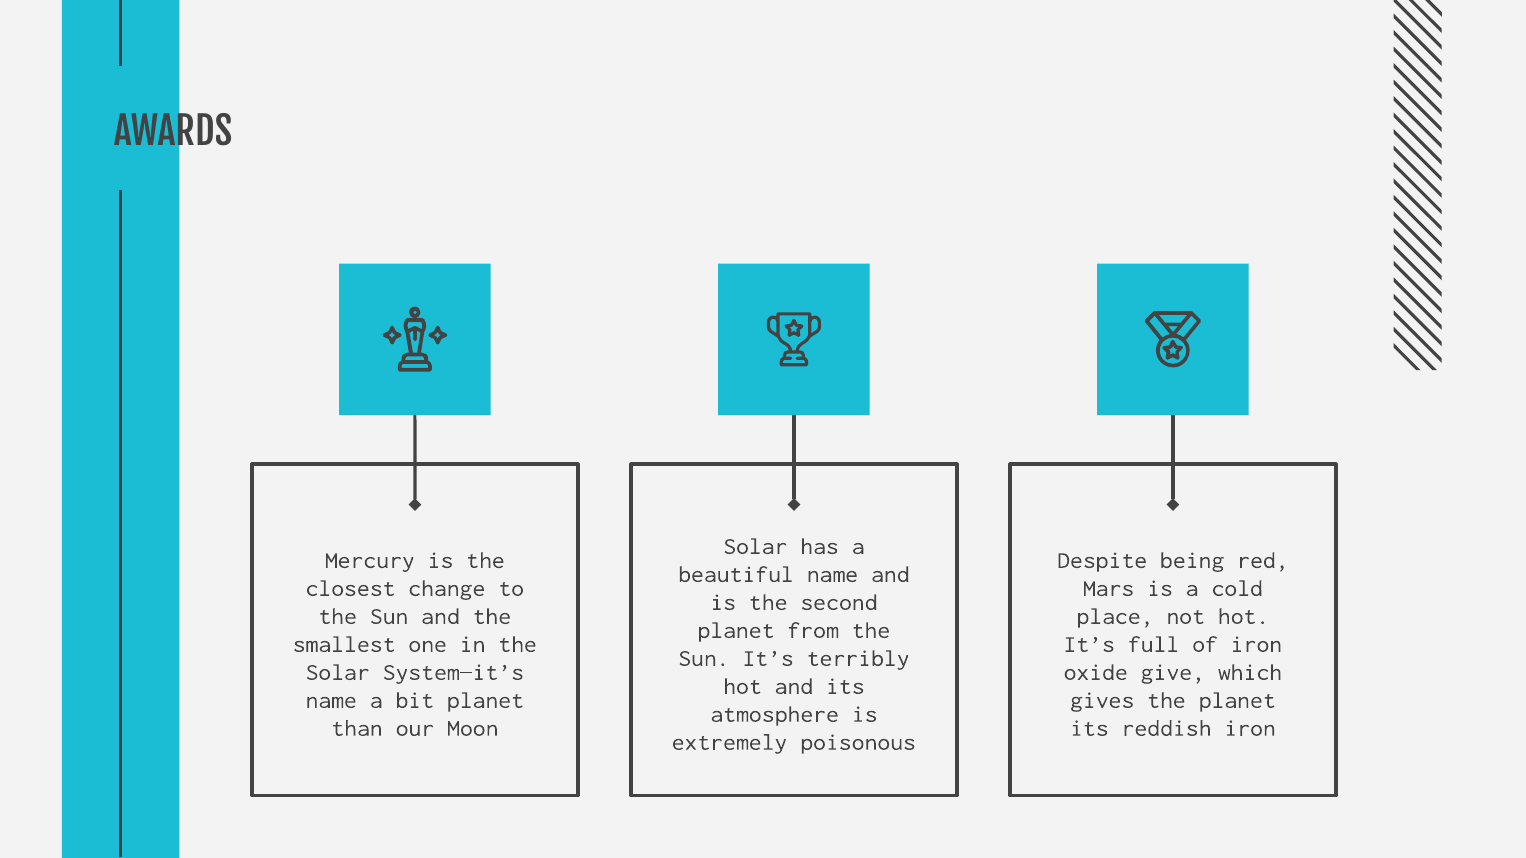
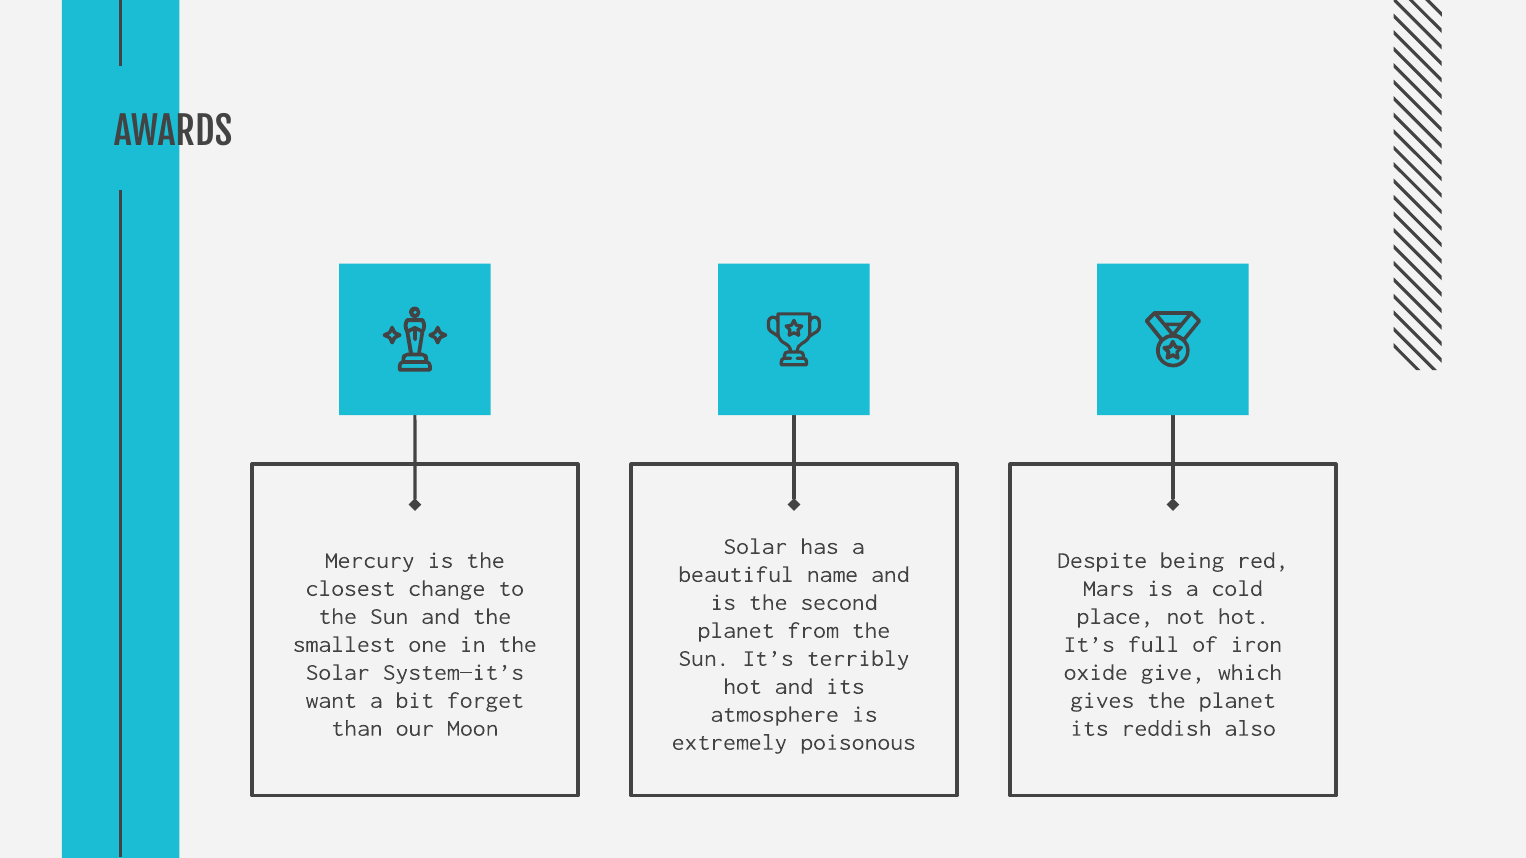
name: name -> want (331, 700)
bit planet: planet -> forget (485, 700)
reddish iron: iron -> also (1250, 728)
